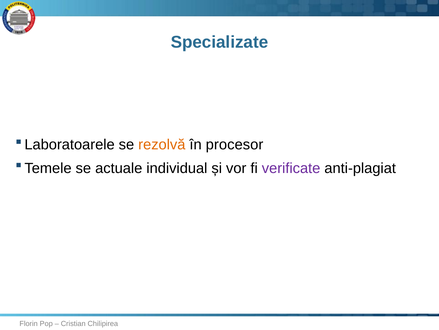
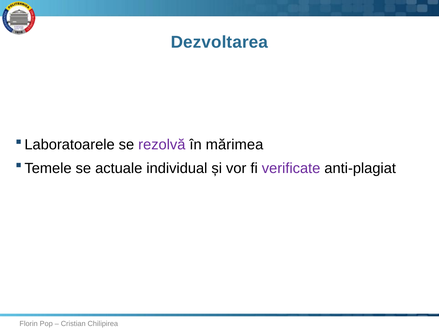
Specializate: Specializate -> Dezvoltarea (219, 42)
rezolvă colour: orange -> purple (162, 144)
procesor: procesor -> mărimea (235, 144)
